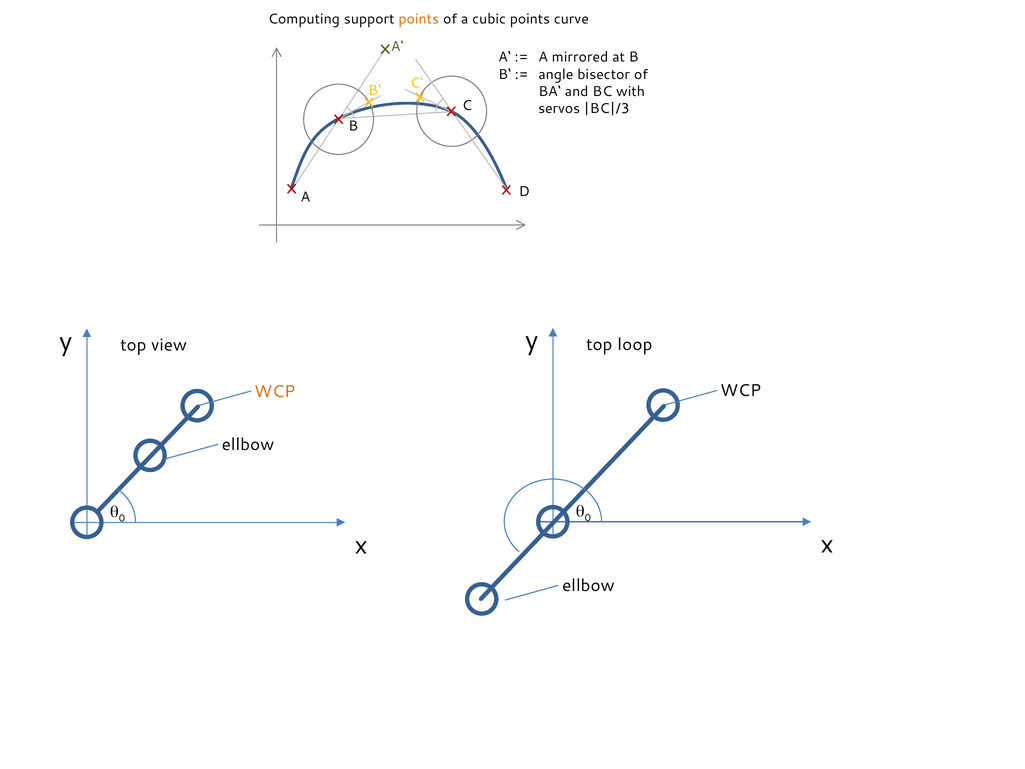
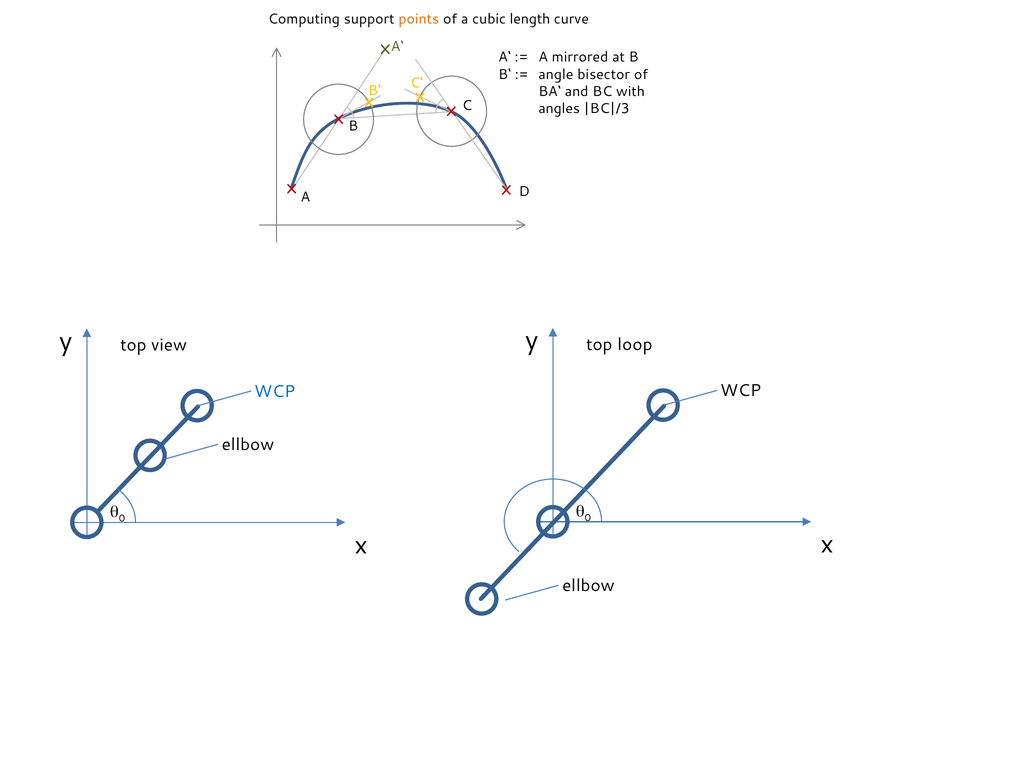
cubic points: points -> length (530, 19)
servos: servos -> angles (559, 109)
WCP colour: orange -> blue (275, 391)
